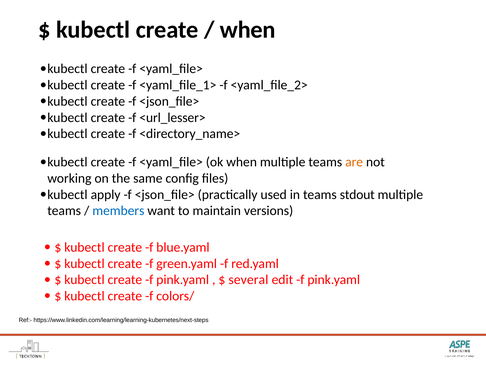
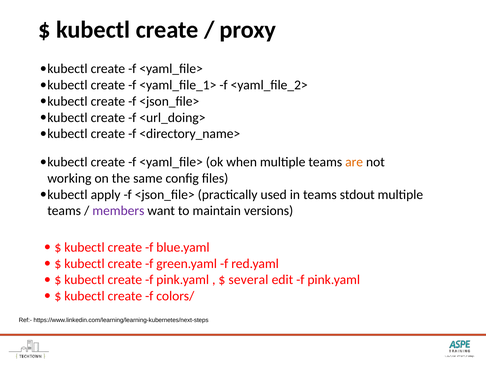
when: when -> proxy (248, 30)
<url_lesser>: <url_lesser> -> <url_doing> (172, 117)
members colour: blue -> purple (118, 211)
